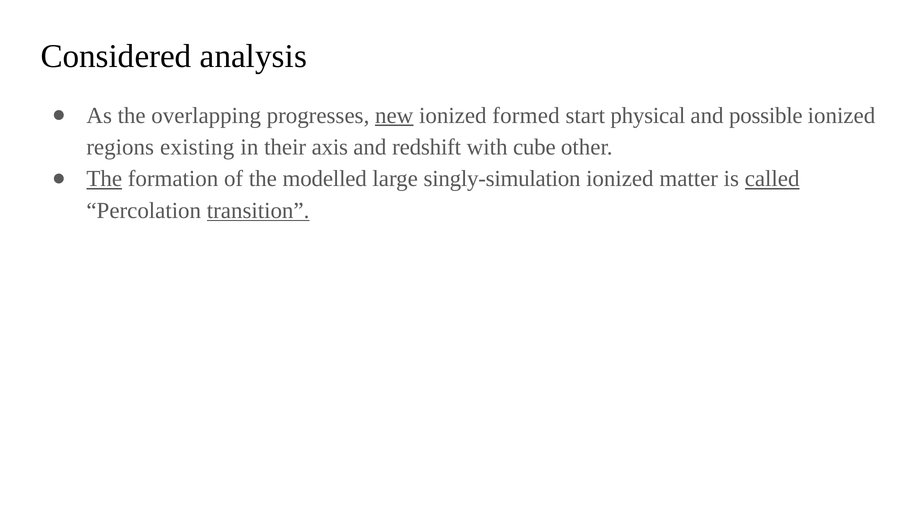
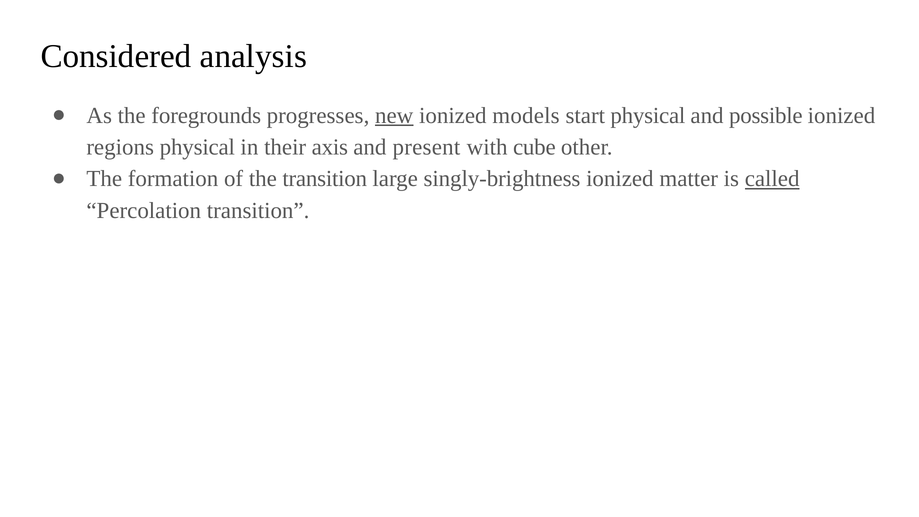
overlapping: overlapping -> foregrounds (206, 116)
formed: formed -> models (526, 116)
regions existing: existing -> physical (197, 147)
redshift: redshift -> present (426, 147)
The underline: present -> none (104, 179)
the modelled: modelled -> transition (325, 179)
singly-simulation: singly-simulation -> singly-brightness (502, 179)
transition underline: present -> none (258, 211)
